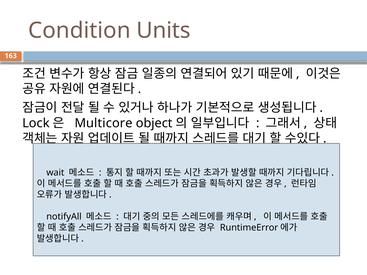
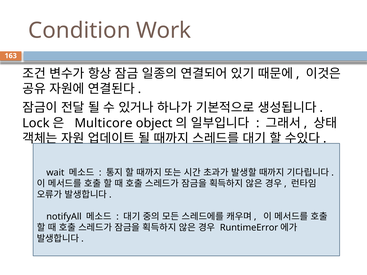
Units: Units -> Work (164, 31)
